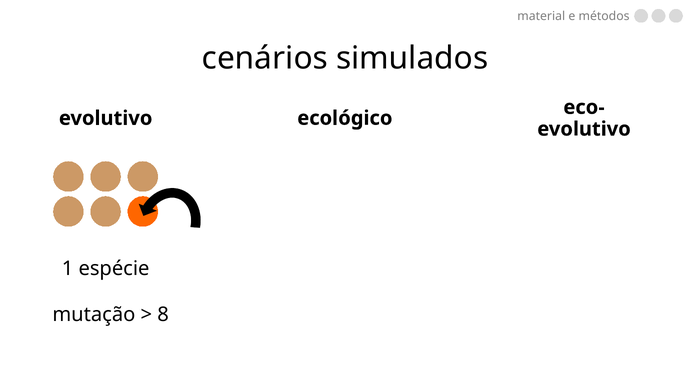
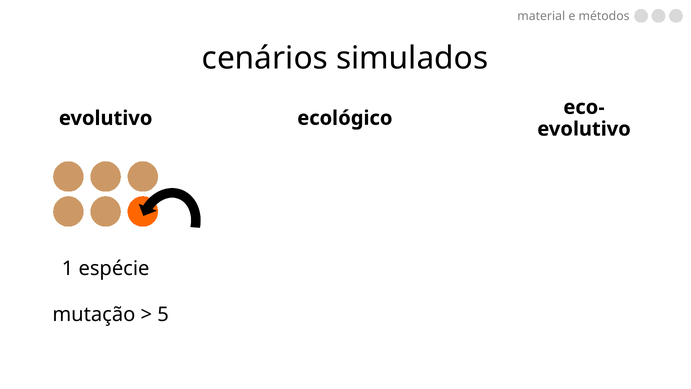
8: 8 -> 5 (163, 314)
